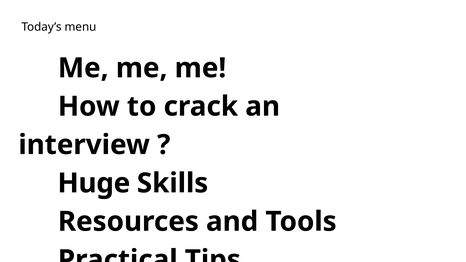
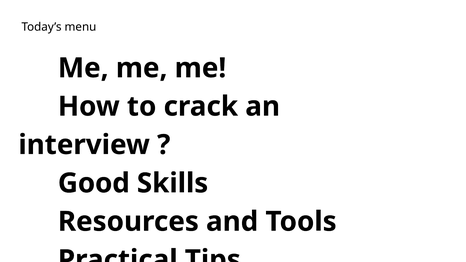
Huge: Huge -> Good (94, 183)
